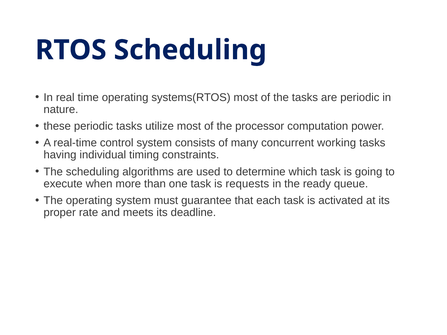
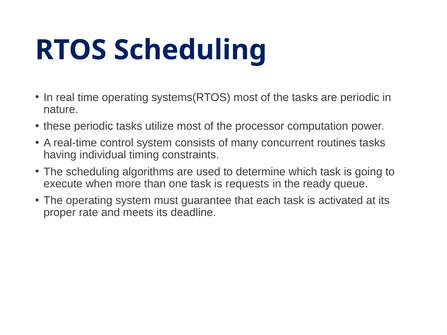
working: working -> routines (337, 143)
